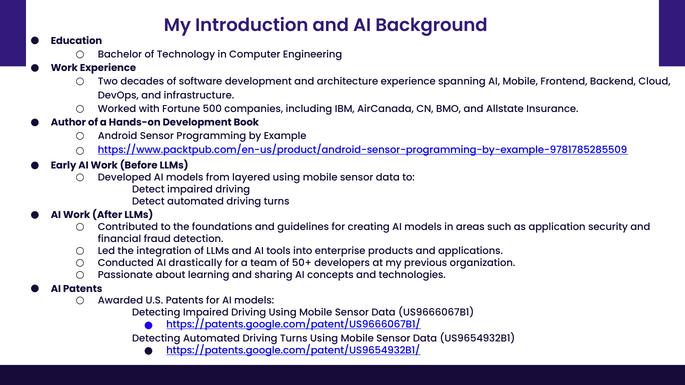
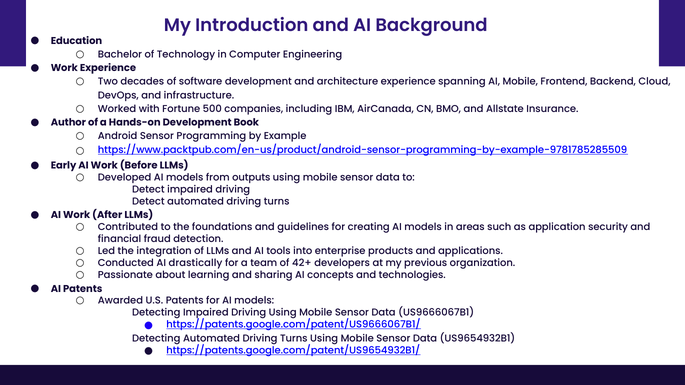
layered: layered -> outputs (251, 178)
50+: 50+ -> 42+ (302, 263)
